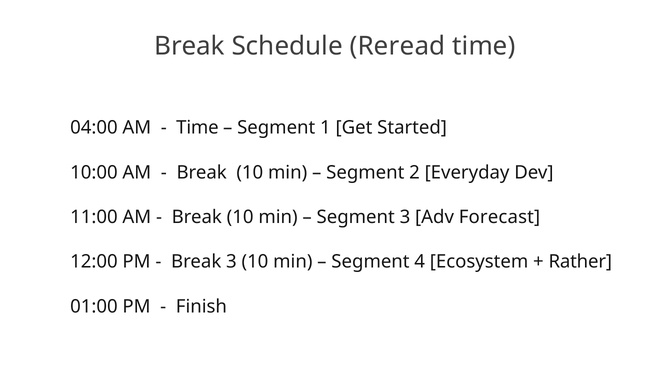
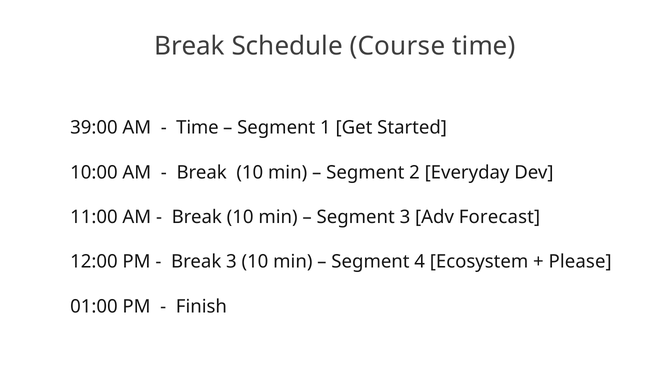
Reread: Reread -> Course (397, 46)
04:00: 04:00 -> 39:00 (94, 128)
Rather: Rather -> Please (580, 262)
